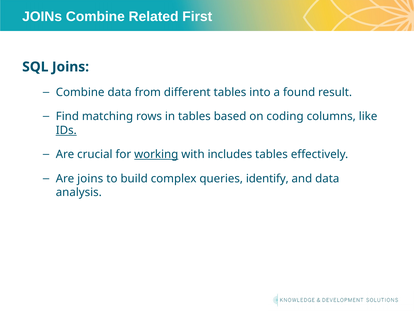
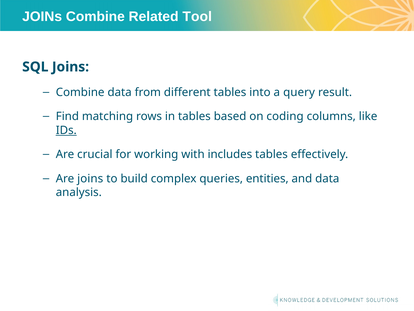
First: First -> Tool (197, 17)
found: found -> query (299, 92)
working underline: present -> none (156, 154)
identify: identify -> entities (267, 178)
